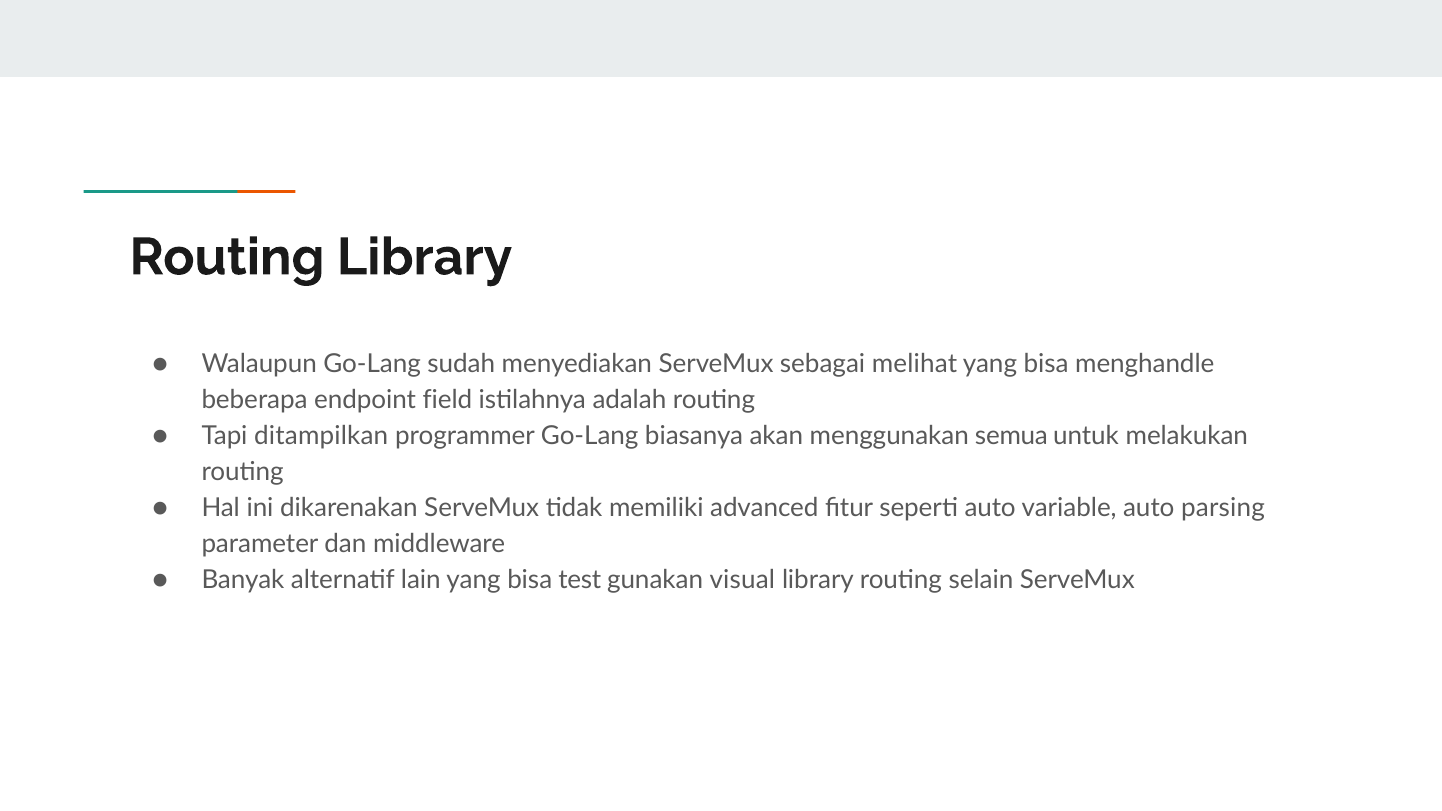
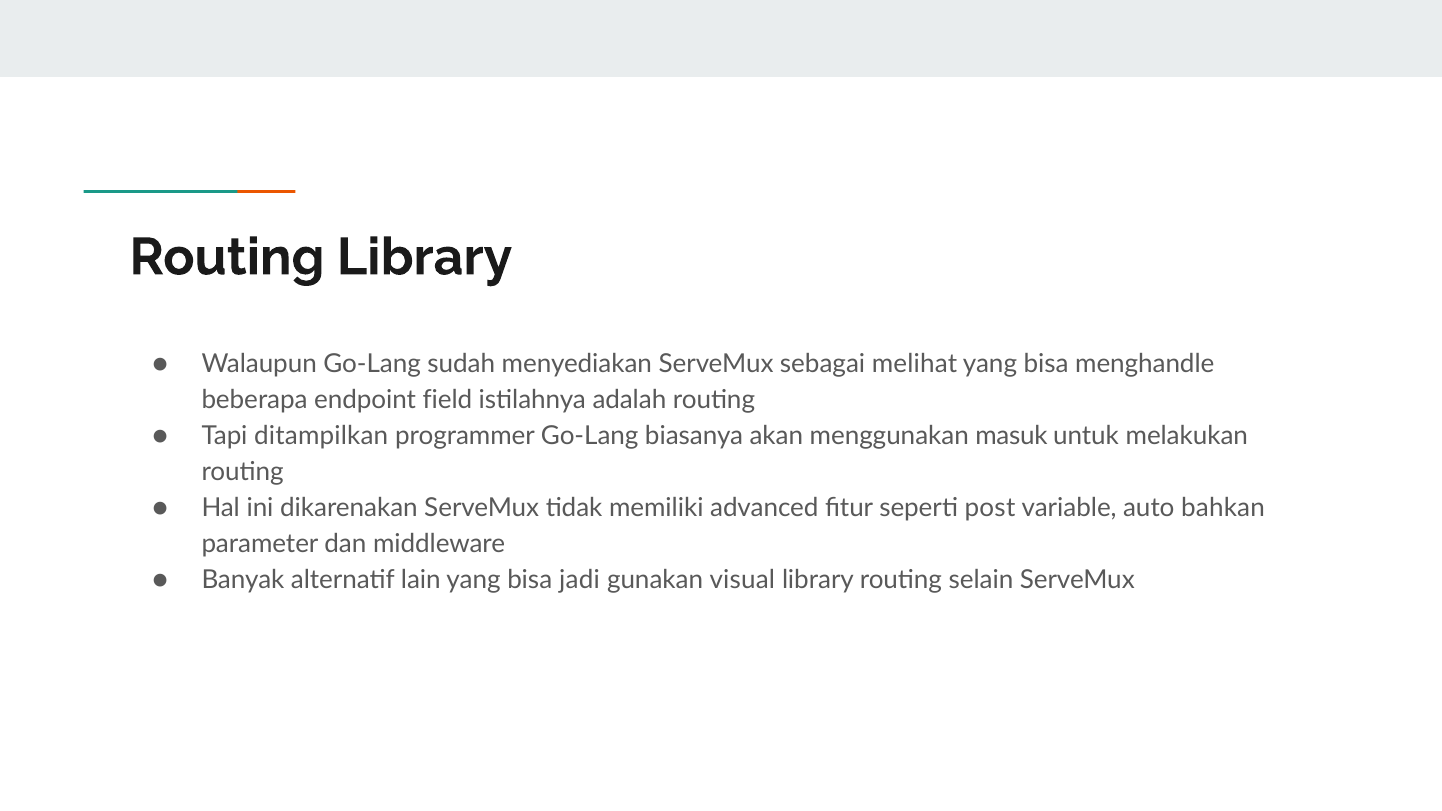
semua: semua -> masuk (1011, 436)
seperti auto: auto -> post (990, 508)
parsing: parsing -> bahkan (1223, 508)
test: test -> jadi (580, 580)
